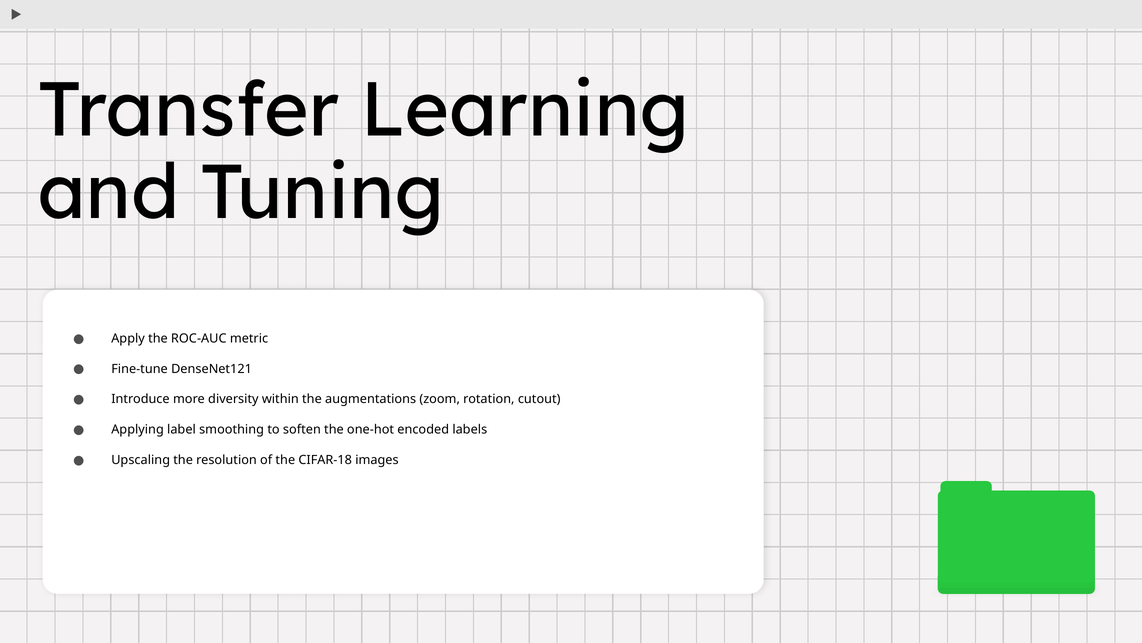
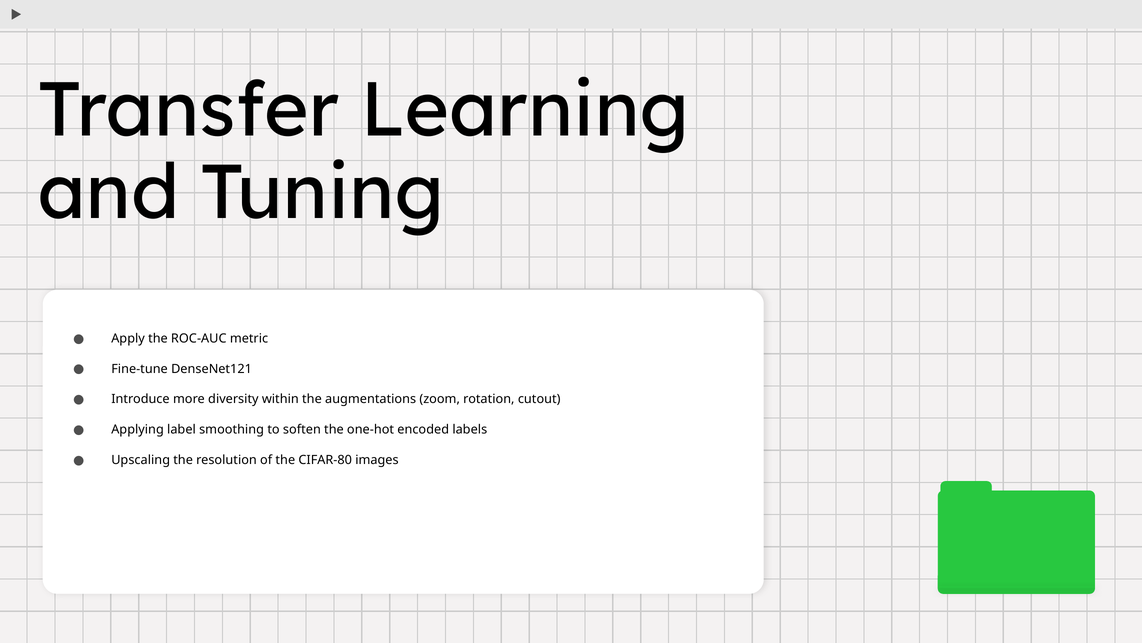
CIFAR-18: CIFAR-18 -> CIFAR-80 (325, 460)
